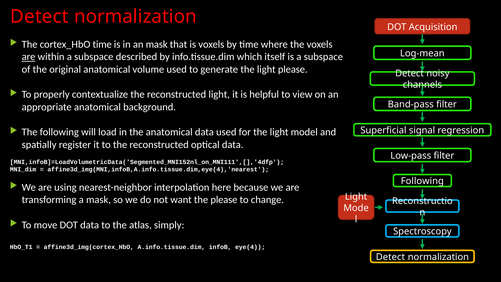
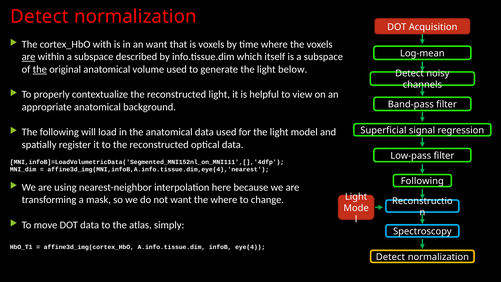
cortex_HbO time: time -> with (102, 44)
an mask: mask -> want (157, 44)
the underline: none -> present (40, 69)
light please: please -> below (293, 69)
the please: please -> where (224, 200)
